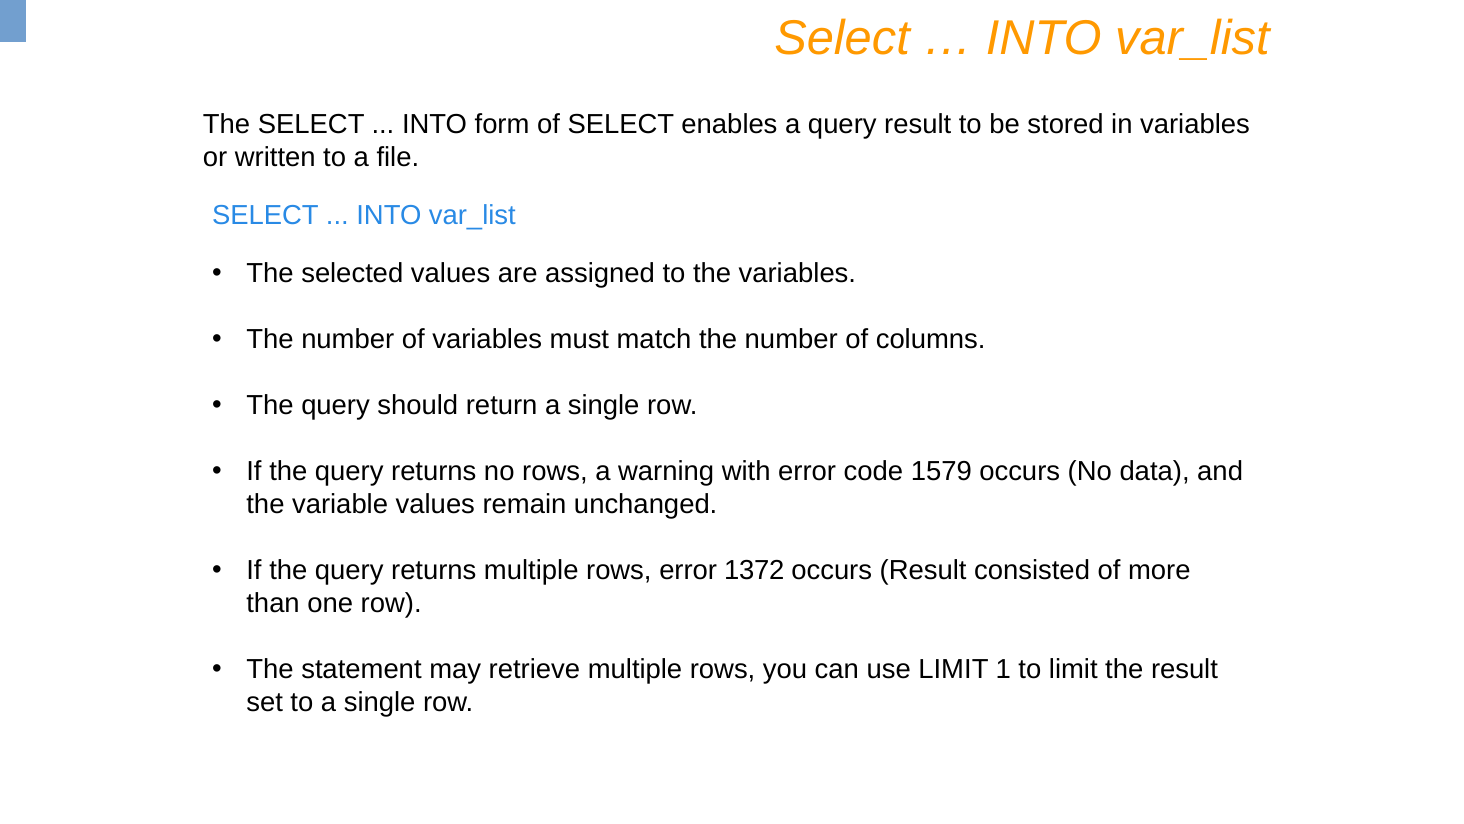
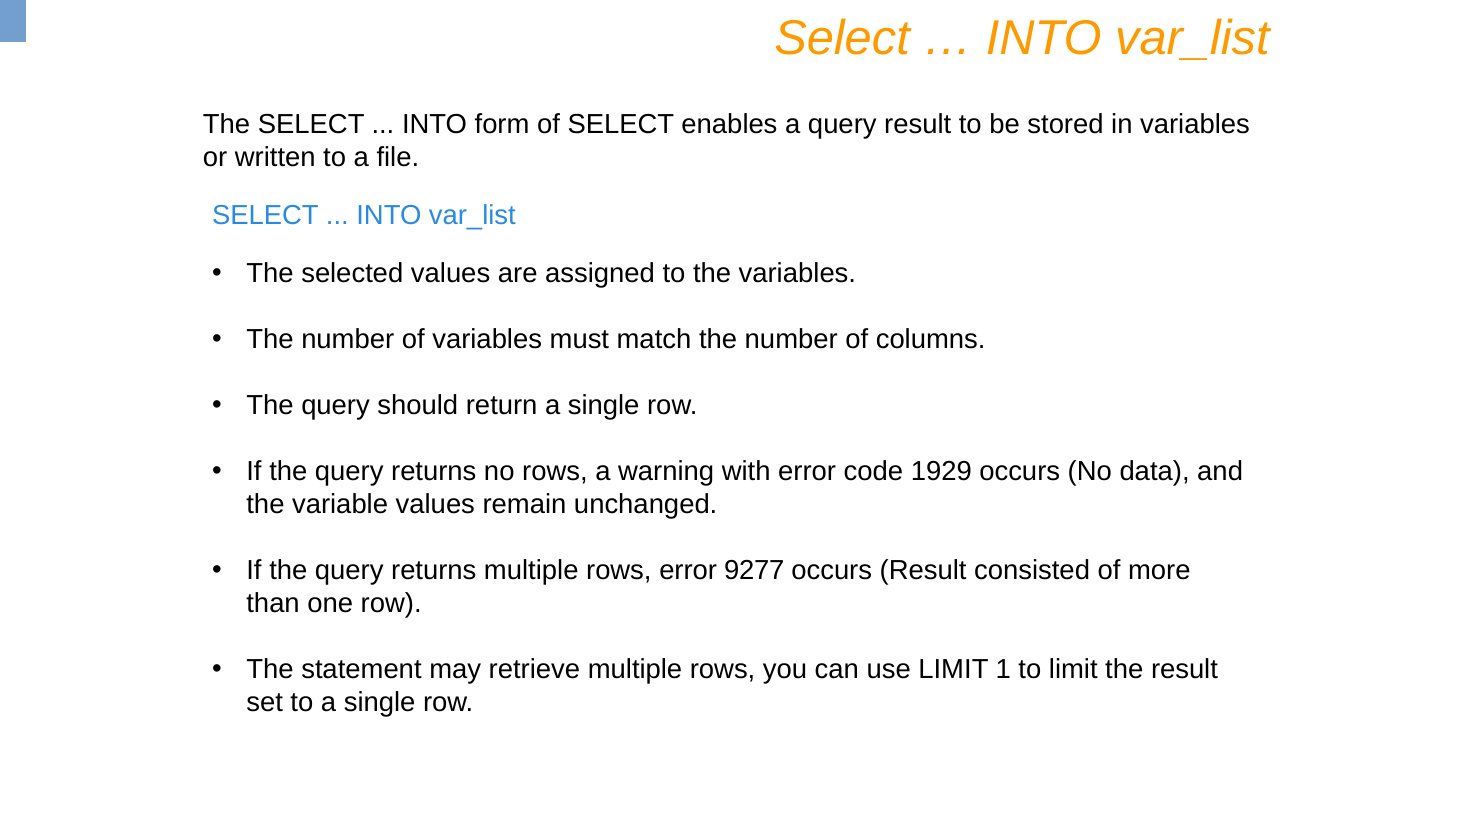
1579: 1579 -> 1929 (941, 471)
1372: 1372 -> 9277 (754, 570)
